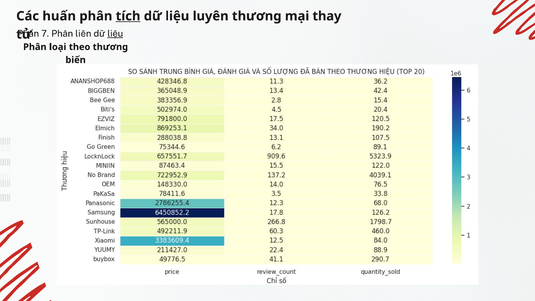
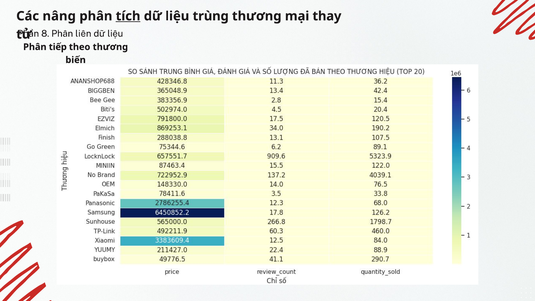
huấn: huấn -> nâng (59, 16)
luyên: luyên -> trùng (211, 16)
7: 7 -> 8 (45, 34)
liệu underline: present -> none (115, 34)
loại: loại -> tiếp (58, 47)
